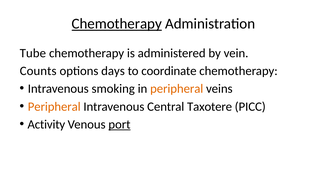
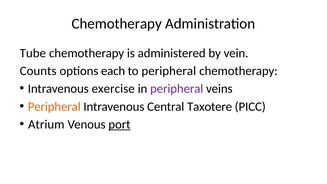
Chemotherapy underline: present -> none (117, 24)
days: days -> each (113, 71)
to coordinate: coordinate -> peripheral (169, 71)
smoking: smoking -> exercise (113, 89)
peripheral colour: orange -> purple (177, 89)
Activity: Activity -> Atrium (46, 124)
